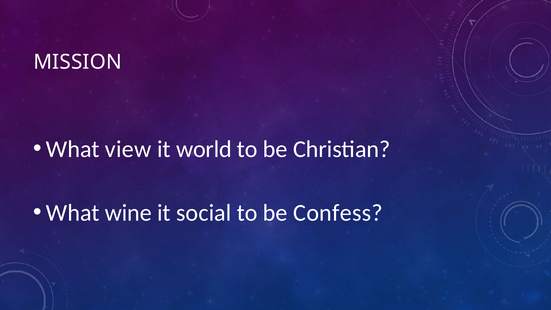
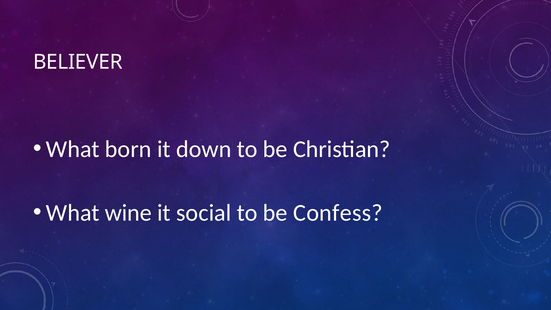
MISSION: MISSION -> BELIEVER (78, 62)
view: view -> born (128, 149)
world: world -> down (204, 149)
